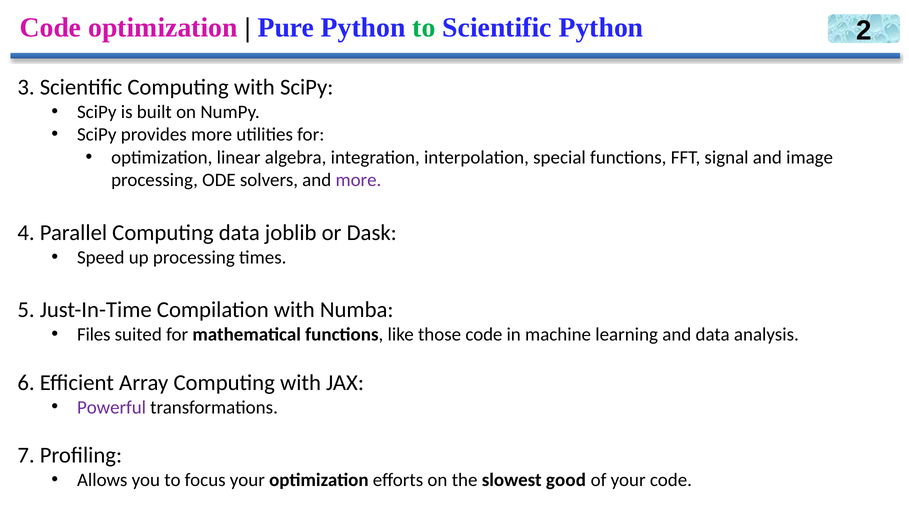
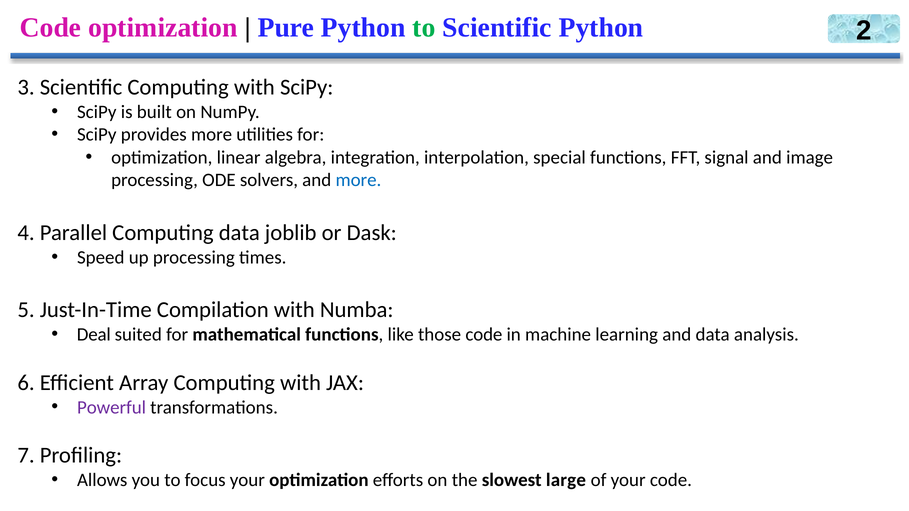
more colour: purple -> blue (358, 180)
Files: Files -> Deal (94, 335)
good: good -> large (566, 480)
